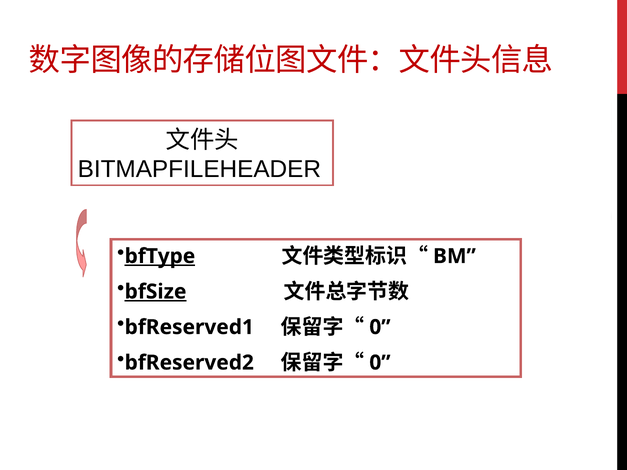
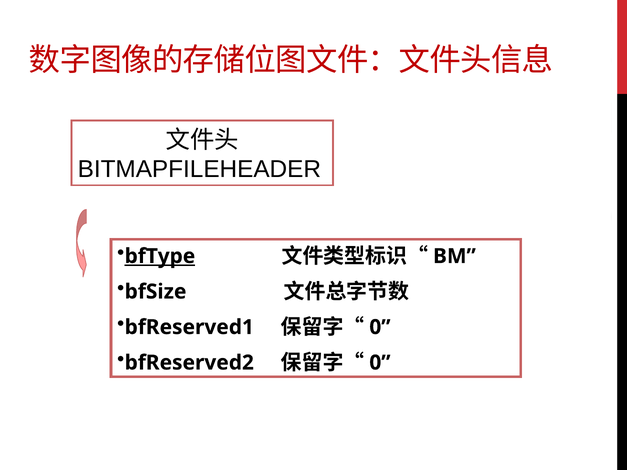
bfSize underline: present -> none (156, 292)
